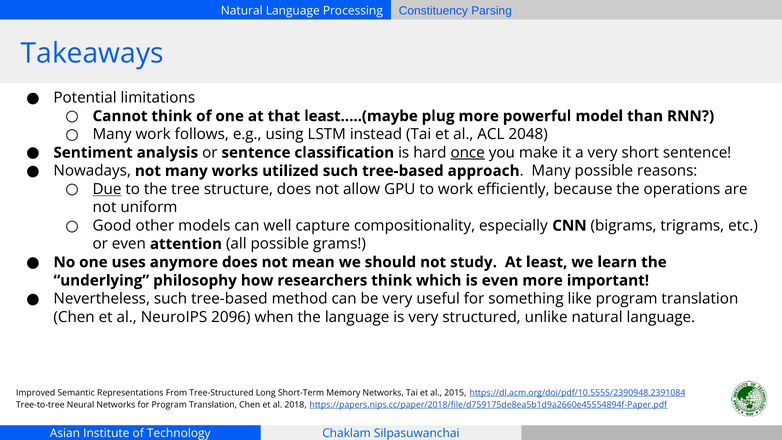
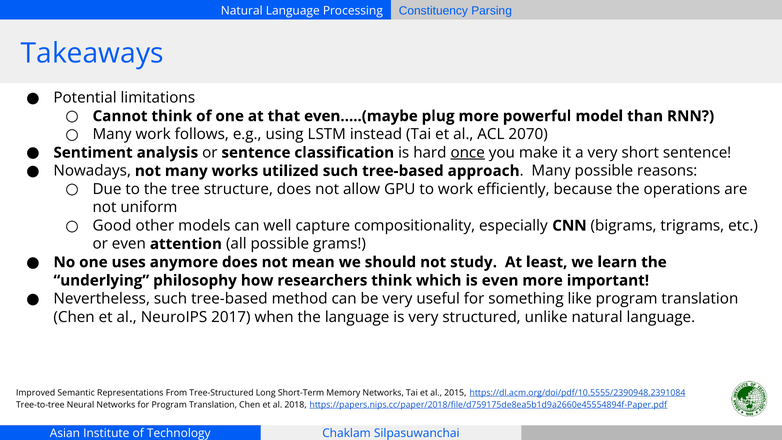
least…..(maybe: least…..(maybe -> even…..(maybe (361, 116)
2048: 2048 -> 2070 (528, 134)
Due underline: present -> none (107, 189)
2096: 2096 -> 2017 (231, 317)
